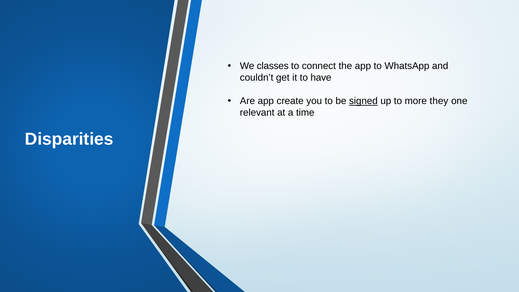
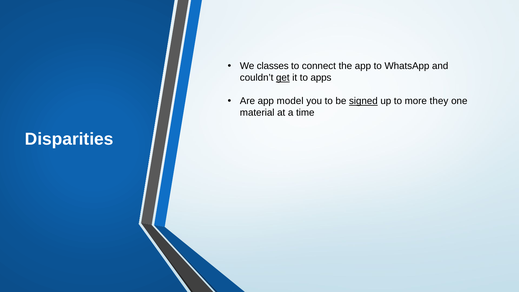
get underline: none -> present (283, 78)
have: have -> apps (321, 78)
create: create -> model (290, 101)
relevant: relevant -> material (257, 113)
